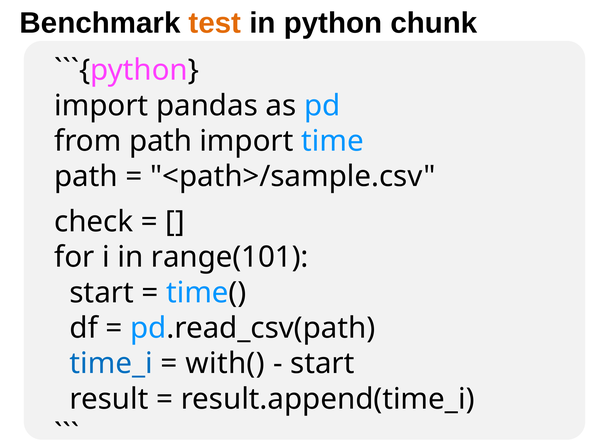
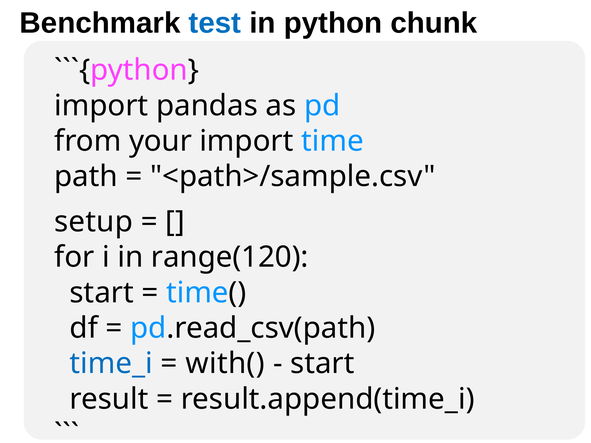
test colour: orange -> blue (215, 23)
from path: path -> your (160, 141)
check: check -> setup (94, 222)
range(101: range(101 -> range(120 (230, 257)
